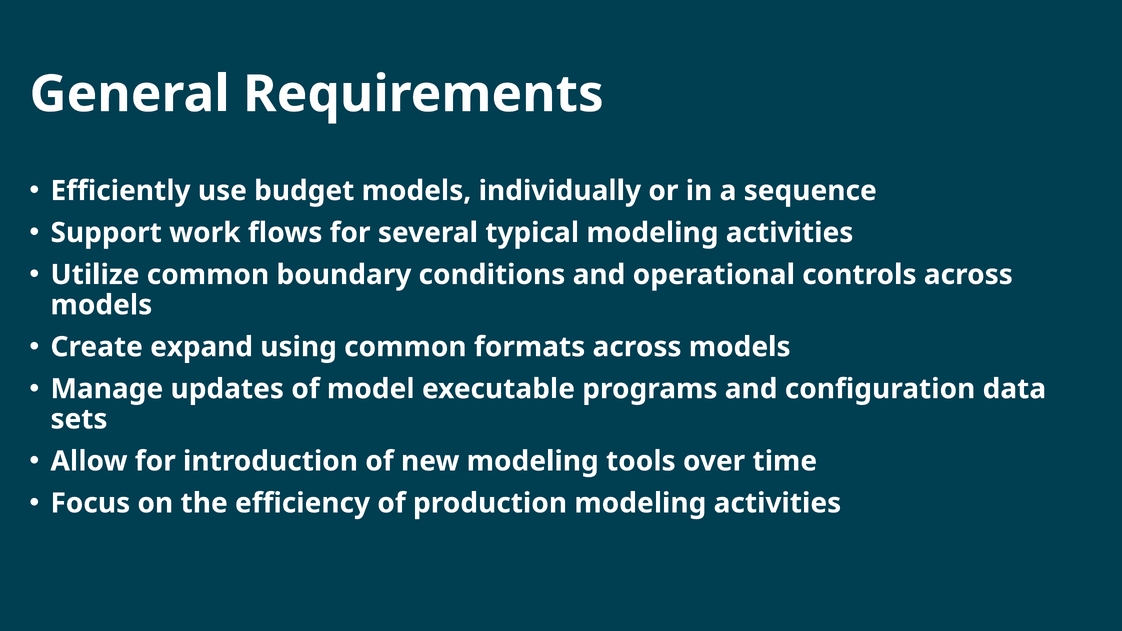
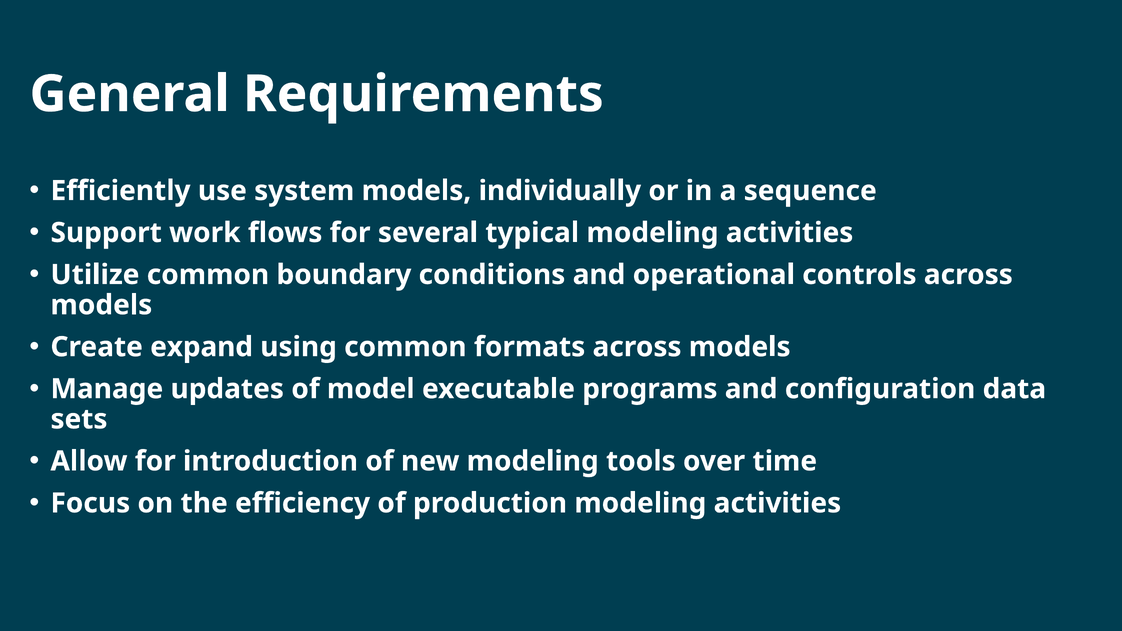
budget: budget -> system (304, 191)
